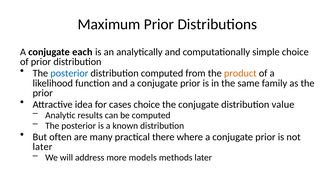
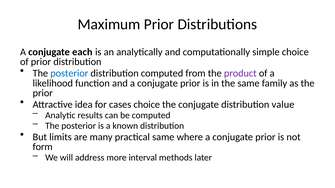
product colour: orange -> purple (240, 74)
often: often -> limits (61, 137)
practical there: there -> same (163, 137)
later: later -> form (43, 147)
models: models -> interval (143, 158)
